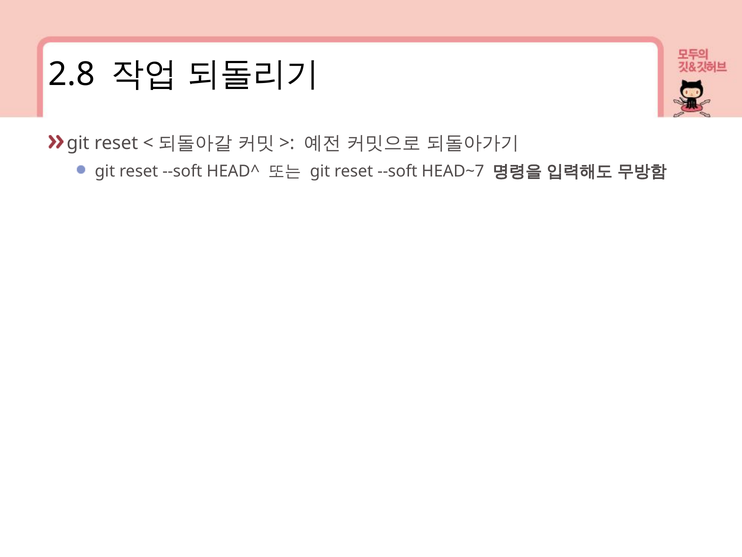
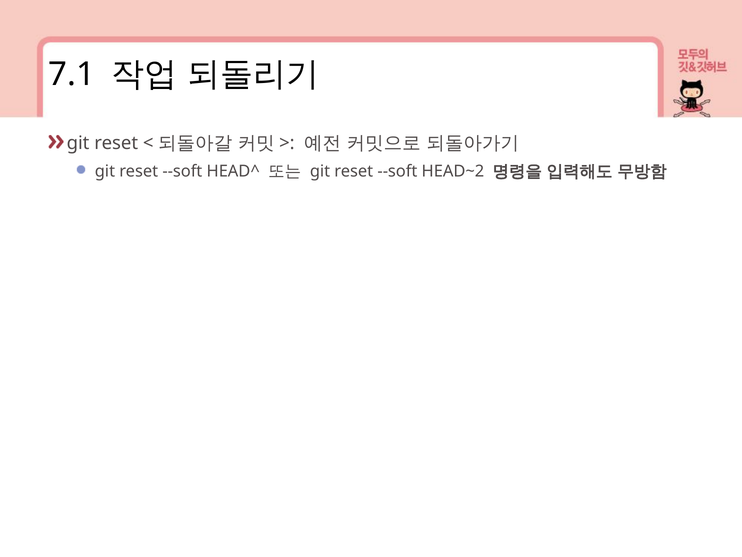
2.8: 2.8 -> 7.1 (72, 74)
HEAD~7: HEAD~7 -> HEAD~2 (453, 171)
